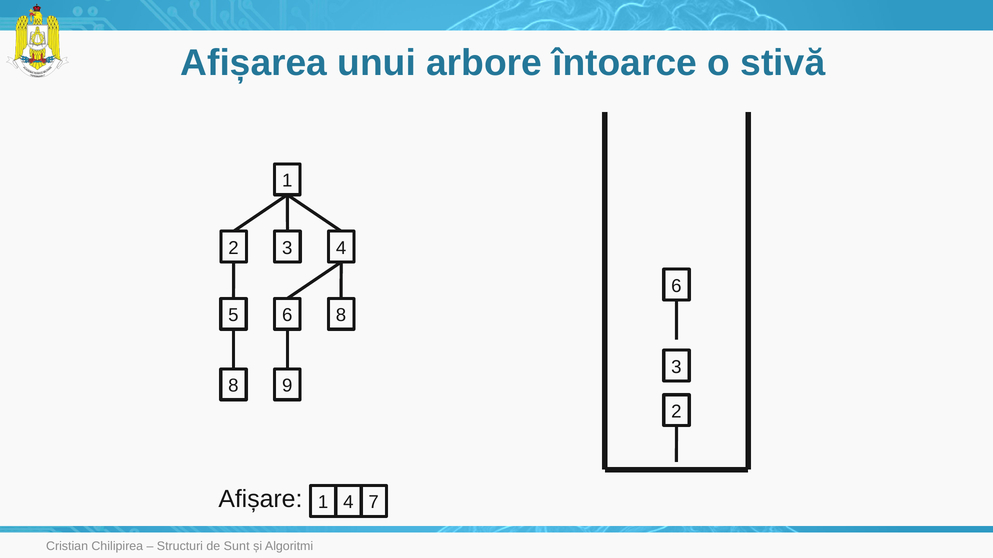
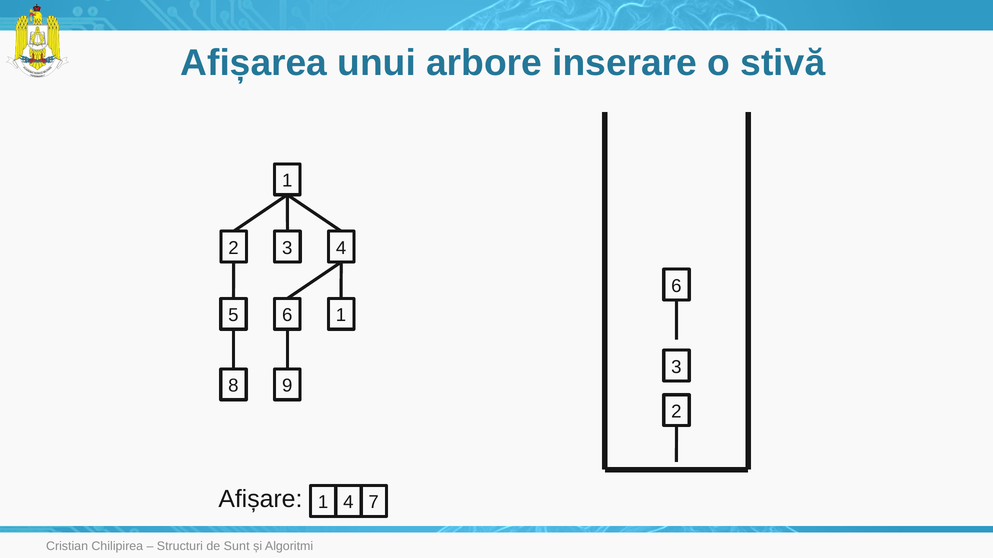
întoarce: întoarce -> inserare (625, 63)
6 8: 8 -> 1 (341, 316)
